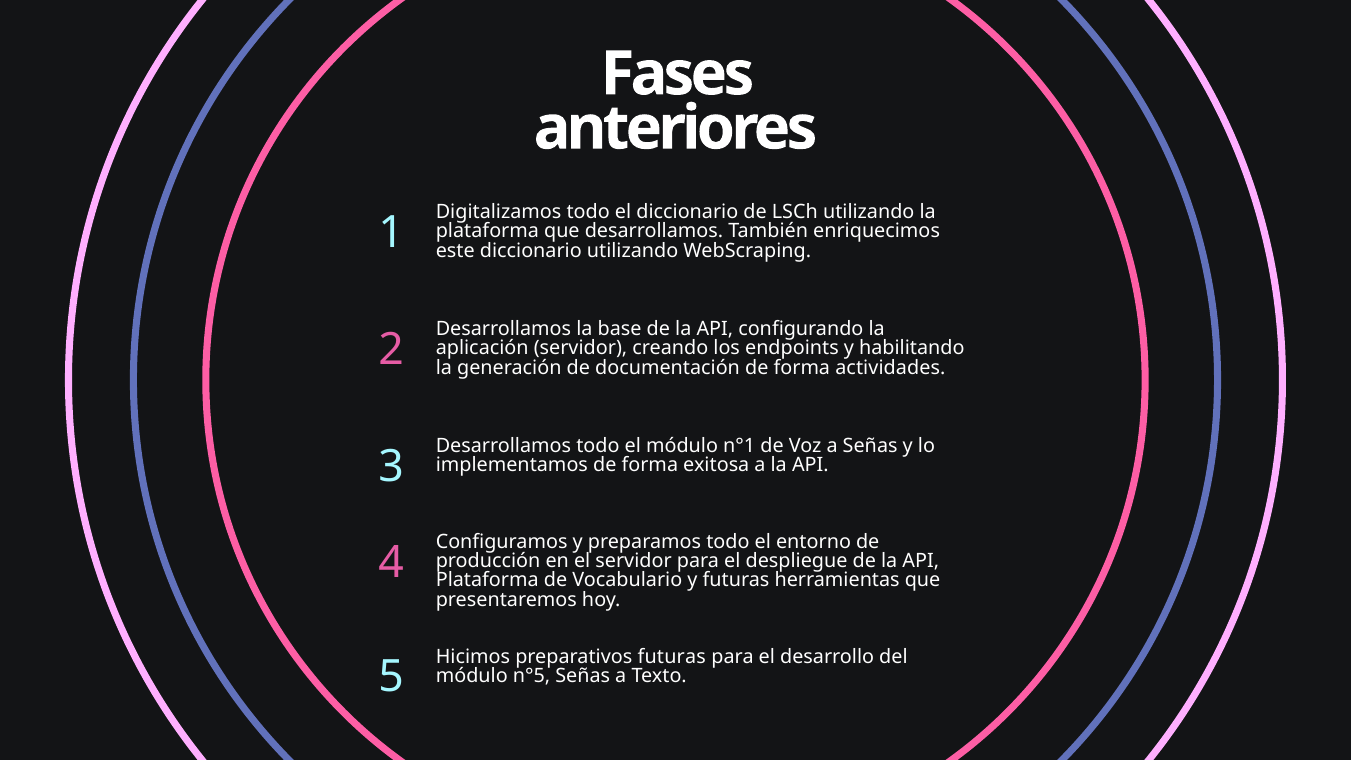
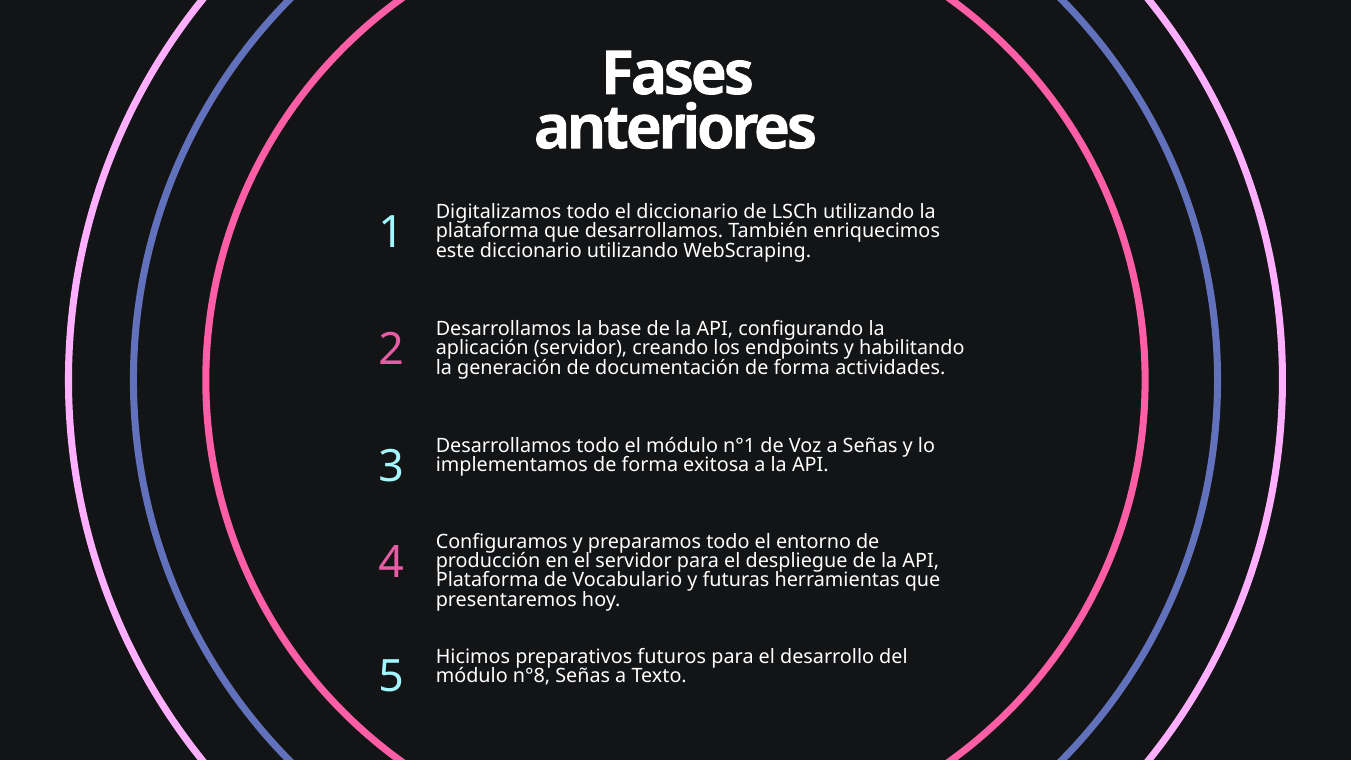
preparativos futuras: futuras -> futuros (672, 656)
n°5: n°5 -> n°8 (532, 676)
